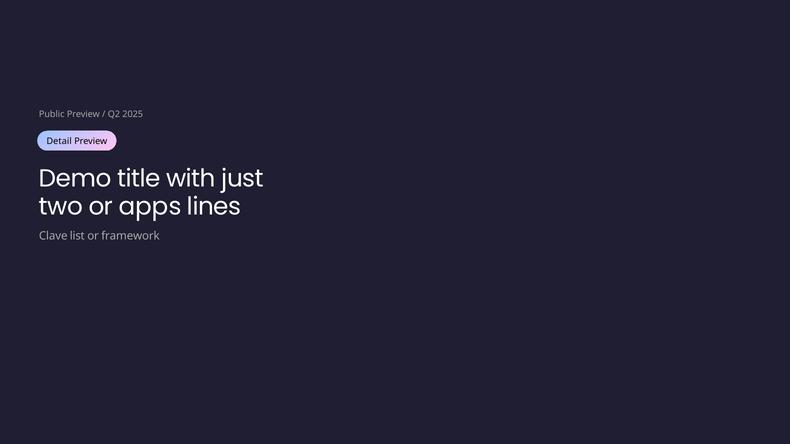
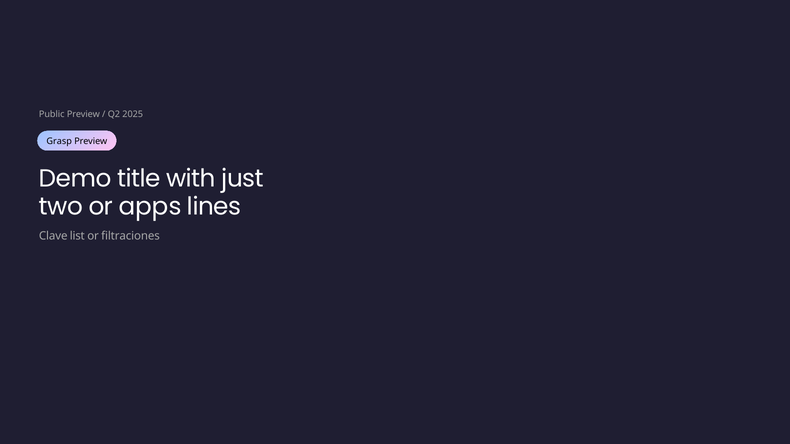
Detail: Detail -> Grasp (59, 141)
framework: framework -> filtraciones (130, 236)
